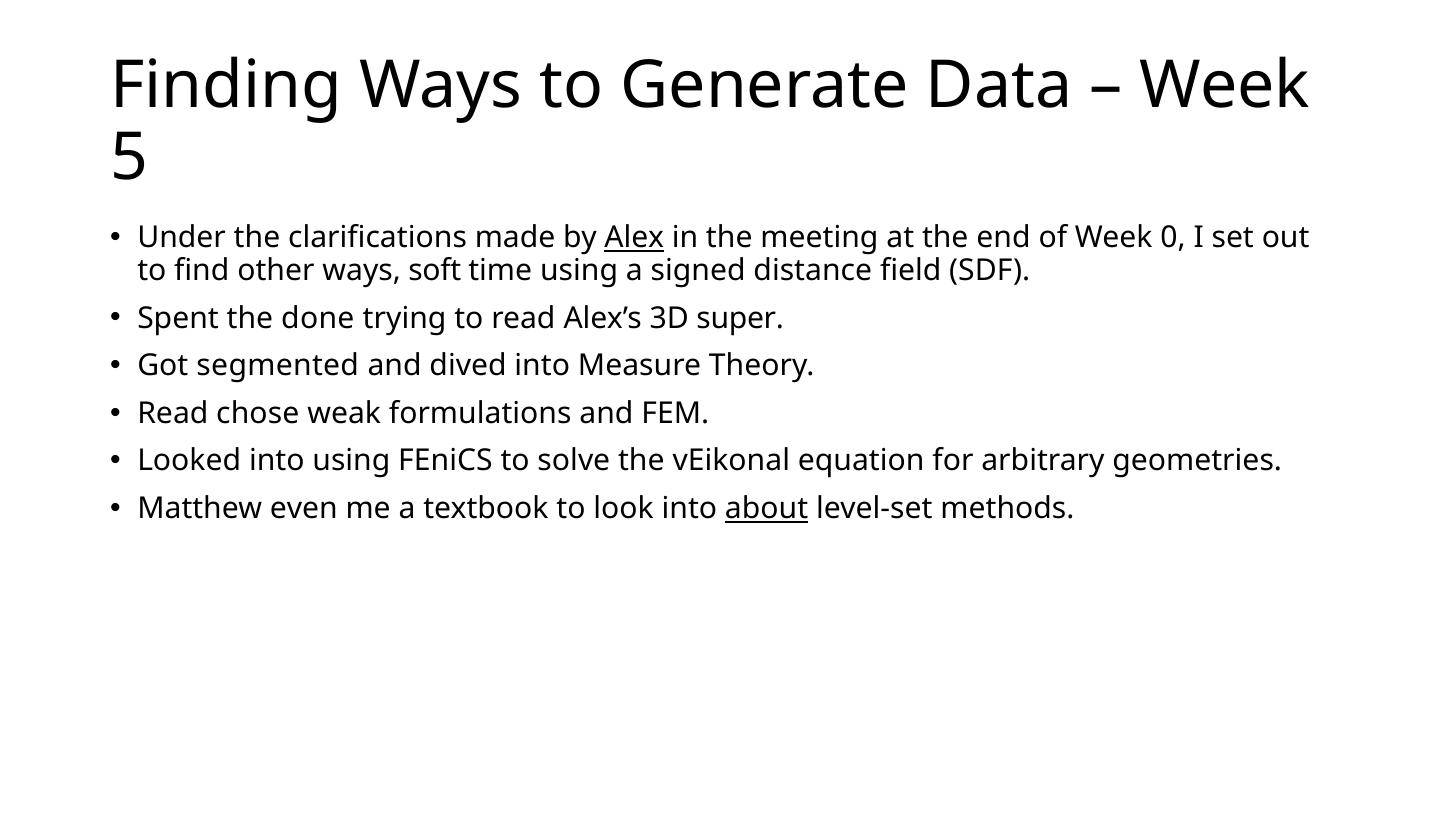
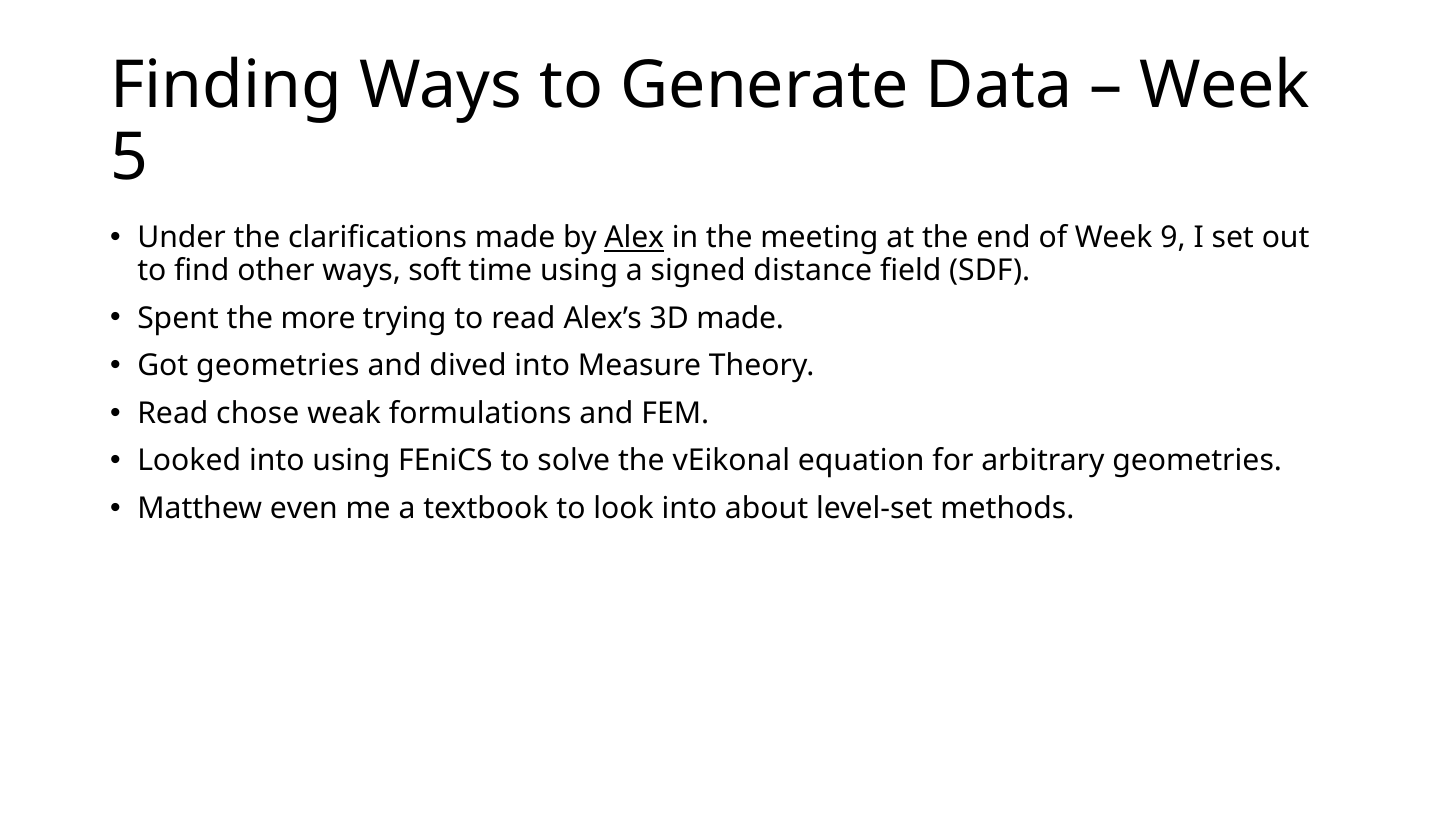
0: 0 -> 9 (1173, 238)
done: done -> more (318, 318)
3D super: super -> made (740, 318)
Got segmented: segmented -> geometries (278, 366)
about underline: present -> none (767, 509)
